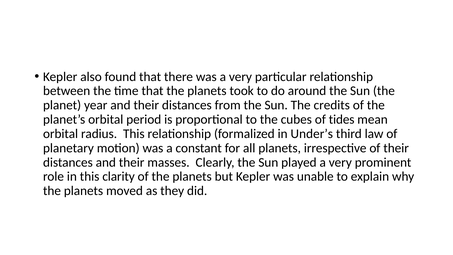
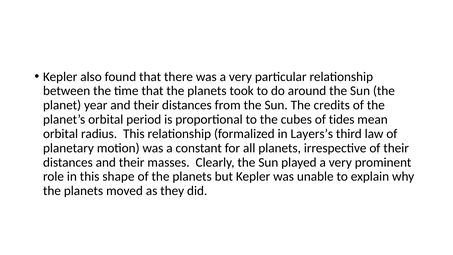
Under’s: Under’s -> Layers’s (312, 134)
clarity: clarity -> shape (118, 176)
